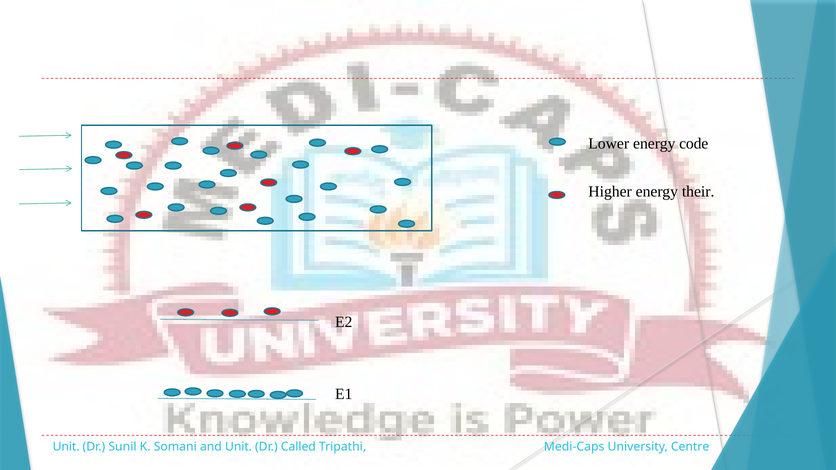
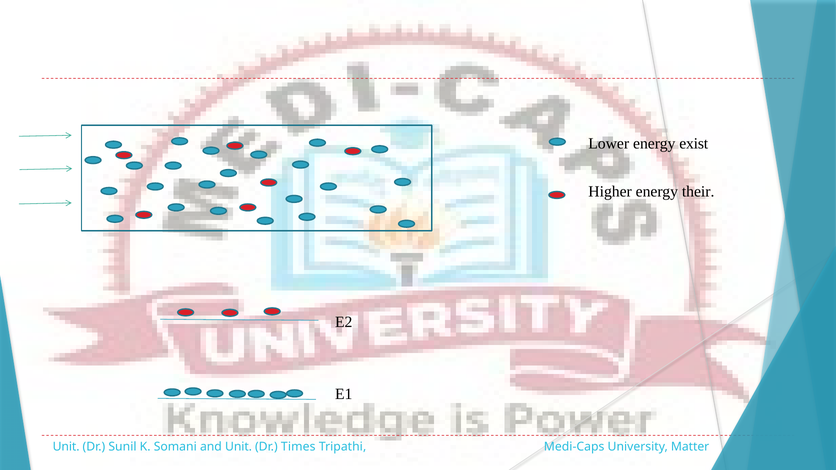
code: code -> exist (694, 143)
Called: Called -> Times (298, 447)
Centre: Centre -> Matter (690, 447)
